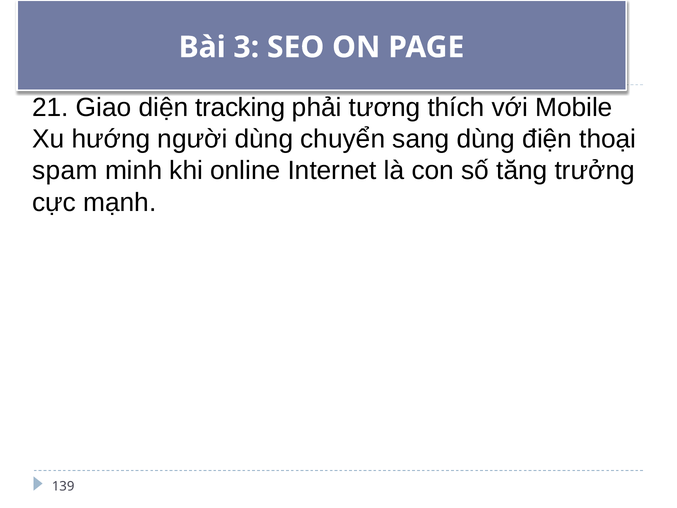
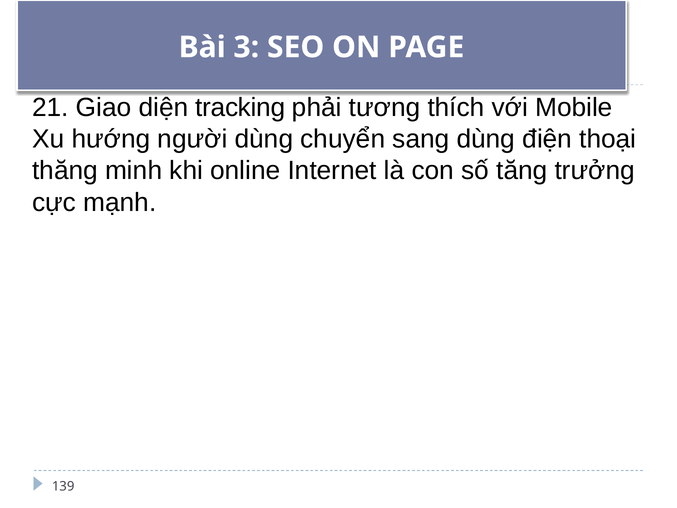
spam: spam -> thăng (65, 171)
